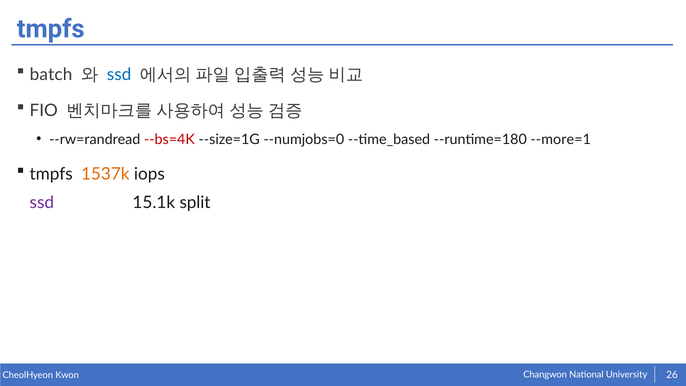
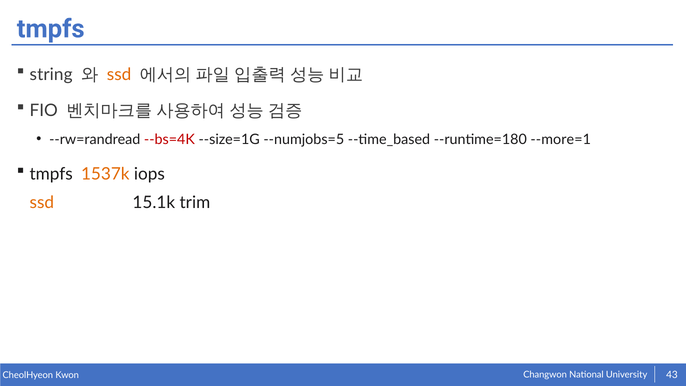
batch: batch -> string (51, 74)
ssd colour: blue -> orange (119, 74)
--numjobs=0: --numjobs=0 -> --numjobs=5 (304, 139)
ssd colour: purple -> orange (42, 203)
split: split -> trim (195, 203)
26: 26 -> 43 (672, 375)
